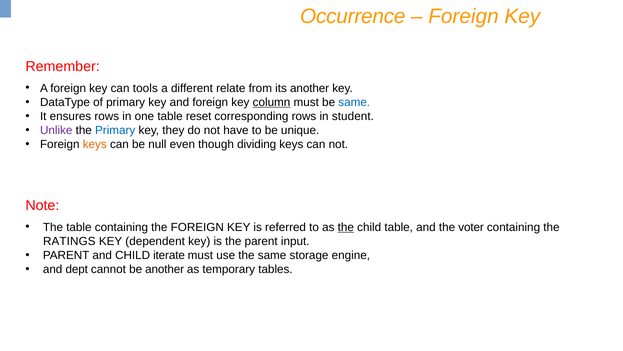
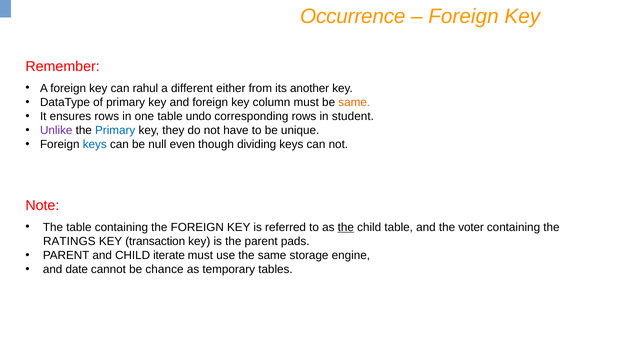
tools: tools -> rahul (145, 88)
relate: relate -> either (231, 88)
column underline: present -> none (272, 102)
same colour: blue -> orange (354, 102)
reset: reset -> undo (199, 116)
keys colour: orange -> blue (95, 144)
dependent: dependent -> transaction (155, 241)
input: input -> pads (295, 241)
dept: dept -> date (77, 269)
be another: another -> chance (164, 269)
